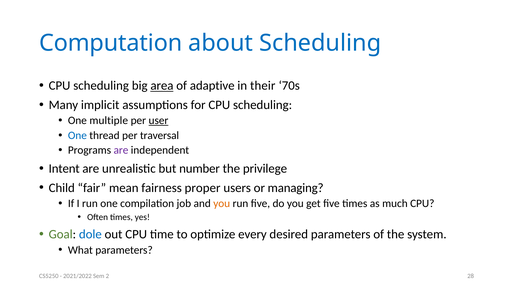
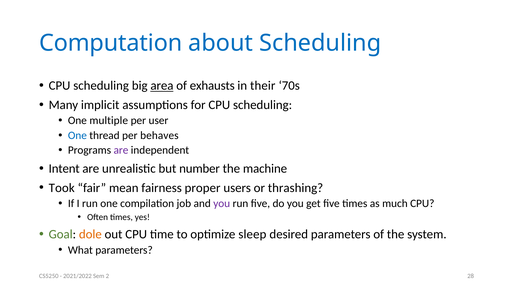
adaptive: adaptive -> exhausts (212, 86)
user underline: present -> none (159, 120)
traversal: traversal -> behaves (159, 135)
privilege: privilege -> machine (265, 168)
Child: Child -> Took (62, 188)
managing: managing -> thrashing (296, 188)
you colour: orange -> purple (222, 203)
dole colour: blue -> orange (90, 234)
every: every -> sleep (252, 234)
